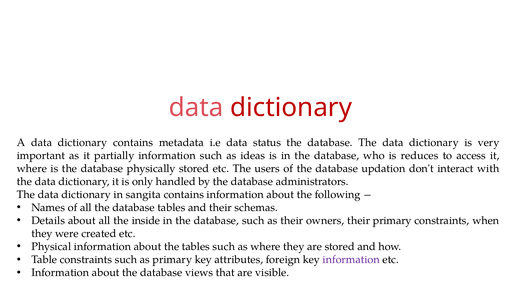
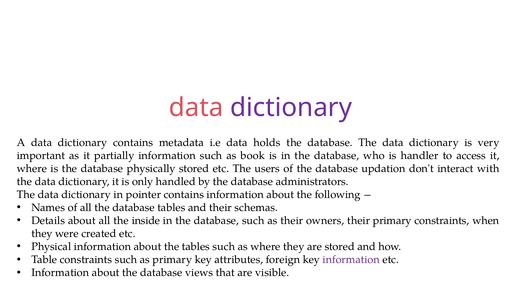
dictionary colour: red -> purple (291, 107)
status: status -> holds (267, 142)
ideas: ideas -> book (253, 156)
reduces: reduces -> handler (420, 156)
sangita: sangita -> pointer (143, 195)
